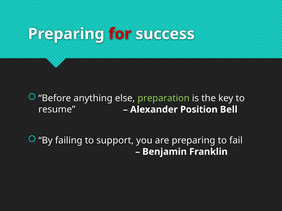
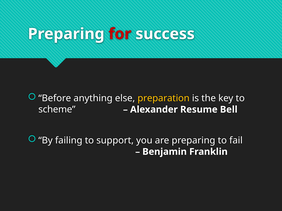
preparation colour: light green -> yellow (164, 98)
resume: resume -> scheme (57, 110)
Position: Position -> Resume (199, 110)
